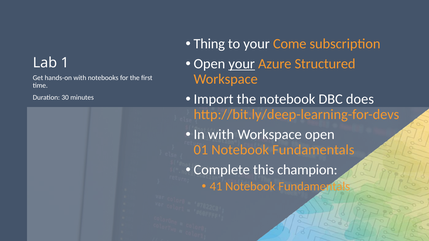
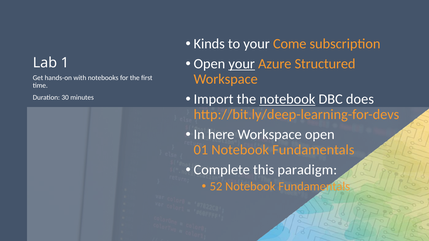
Thing: Thing -> Kinds (209, 44)
notebook underline: none -> present (287, 99)
In with: with -> here (221, 135)
champion: champion -> paradigm (307, 170)
41: 41 -> 52 (216, 187)
